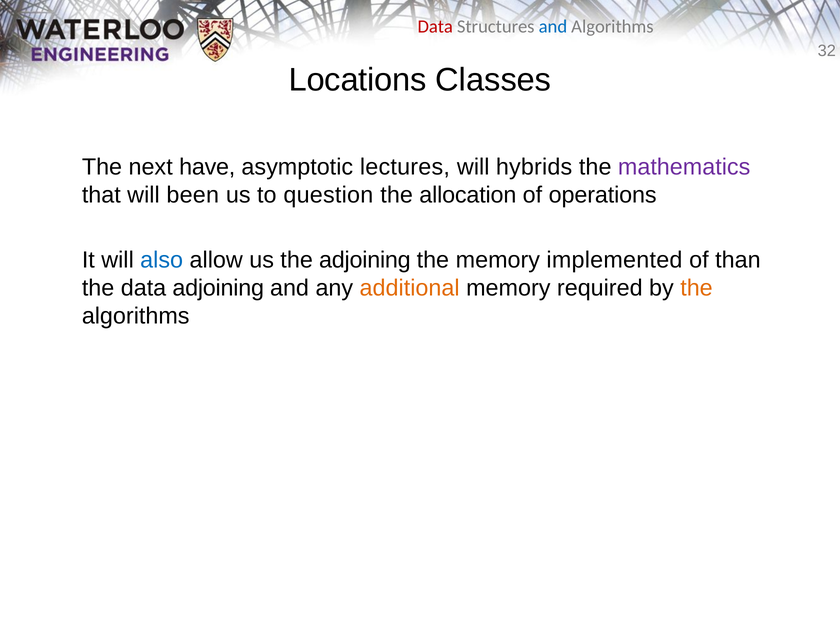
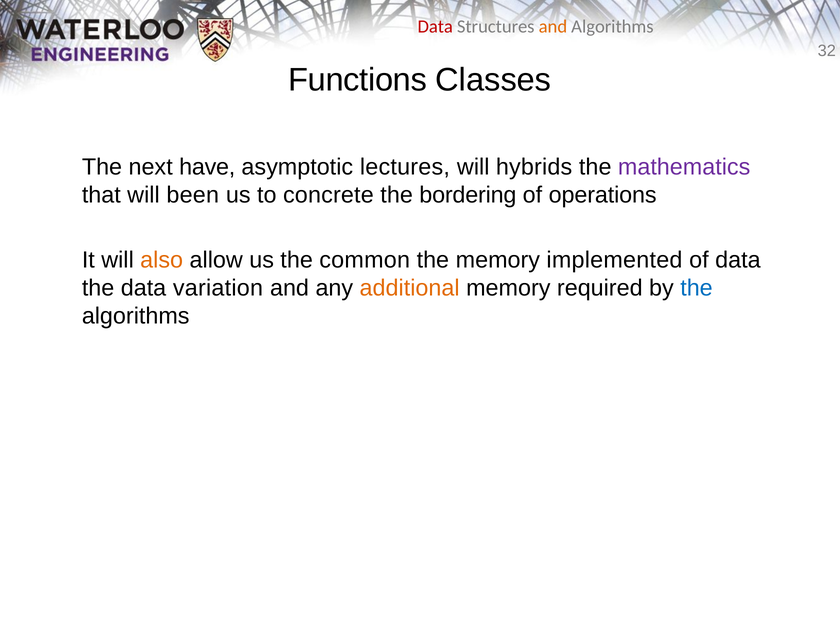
and colour: blue -> orange (553, 27)
Locations: Locations -> Functions (358, 80)
question: question -> concrete (328, 195)
allocation: allocation -> bordering (468, 195)
also colour: blue -> orange (162, 260)
the adjoining: adjoining -> common (365, 260)
of than: than -> data (738, 260)
data adjoining: adjoining -> variation (218, 288)
the colour: orange -> blue (697, 288)
